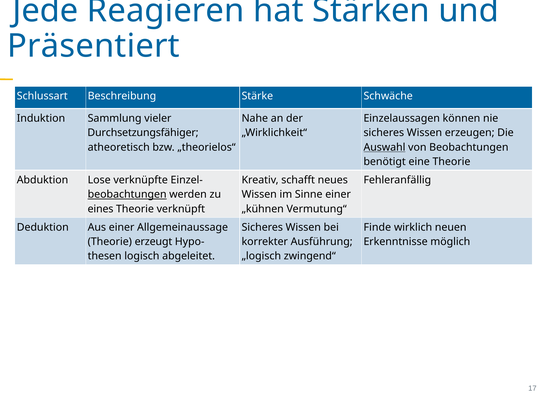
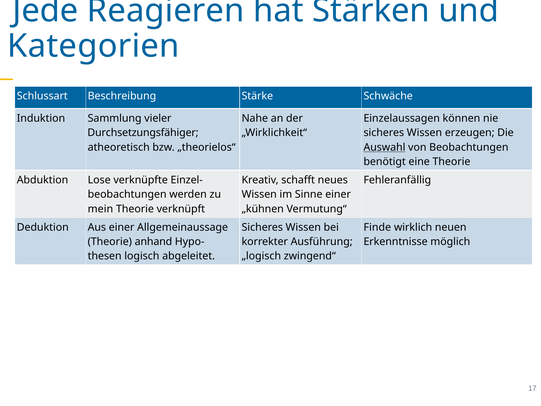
Präsentiert: Präsentiert -> Kategorien (93, 46)
beobachtungen underline: present -> none (127, 194)
eines: eines -> mein (100, 209)
erzeugt: erzeugt -> anhand (153, 242)
